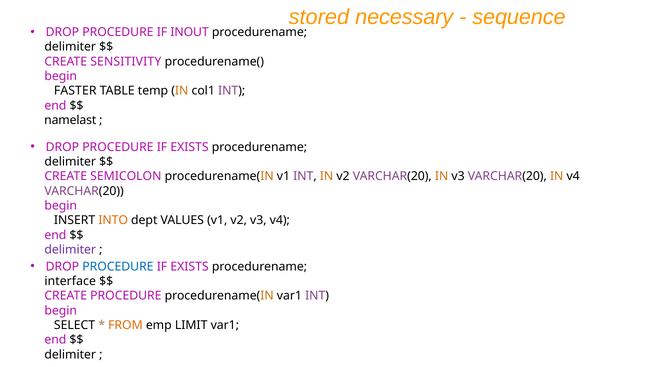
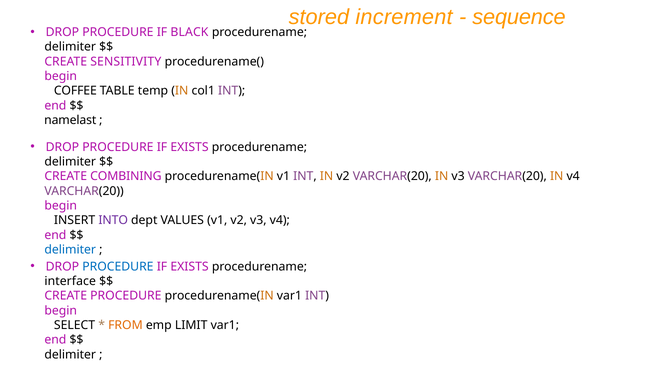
necessary: necessary -> increment (404, 17)
INOUT: INOUT -> BLACK (189, 32)
FASTER: FASTER -> COFFEE (75, 91)
SEMICOLON: SEMICOLON -> COMBINING (126, 176)
INTO colour: orange -> purple (113, 220)
delimiter colour: purple -> blue (70, 250)
